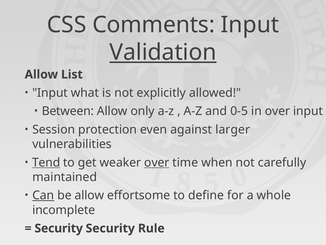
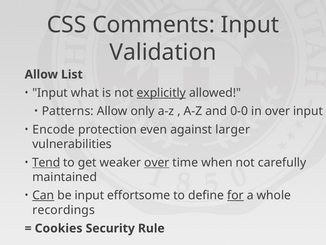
Validation underline: present -> none (163, 52)
explicitly underline: none -> present (161, 93)
Between: Between -> Patterns (68, 111)
0-5: 0-5 -> 0-0 (239, 111)
Session: Session -> Encode (54, 129)
be allow: allow -> input (89, 195)
for underline: none -> present (235, 195)
incomplete: incomplete -> recordings (64, 210)
Security: Security -> Cookies (59, 228)
